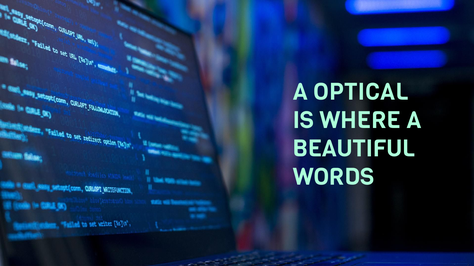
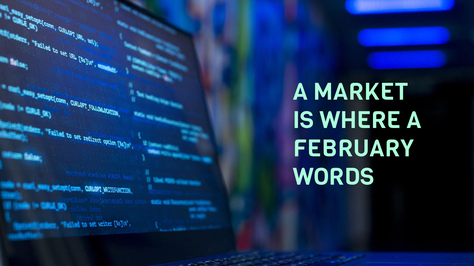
OPTICAL: OPTICAL -> MARKET (361, 92)
BEAUTIFUL: BEAUTIFUL -> FEBRUARY (354, 149)
